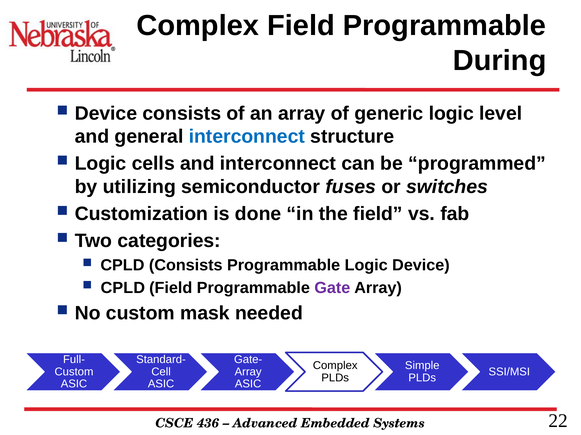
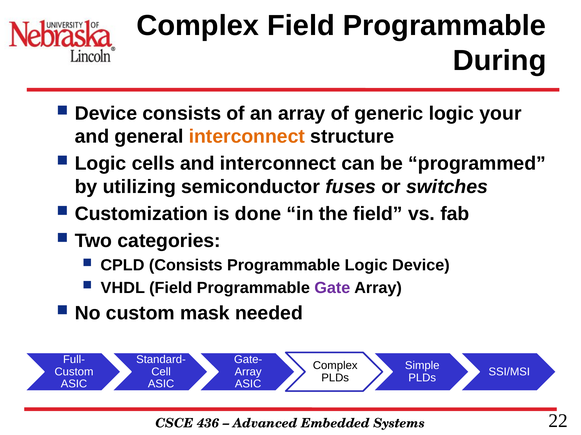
level: level -> your (501, 114)
interconnect colour: blue -> orange (247, 137)
CPLD: CPLD -> VHDL (123, 288)
